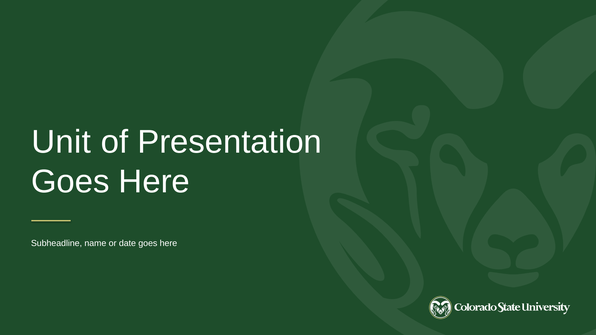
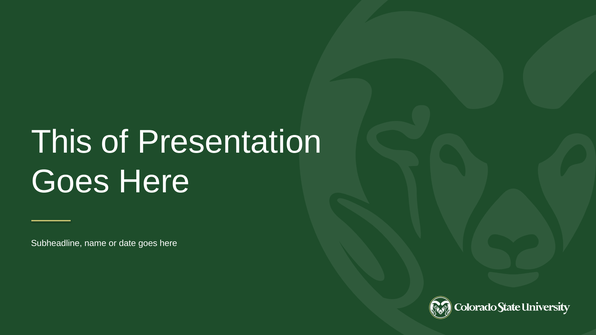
Unit: Unit -> This (62, 142)
